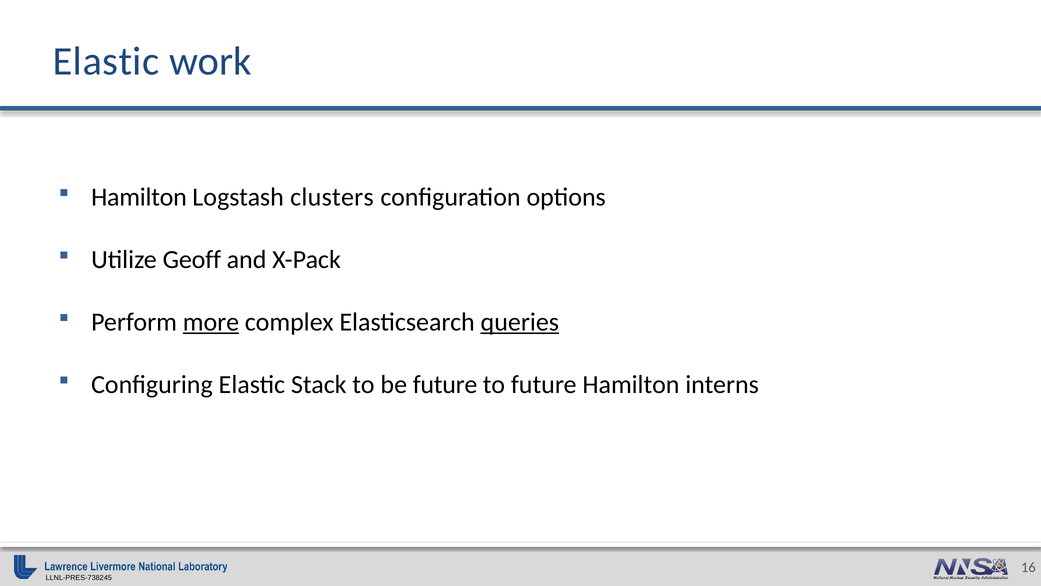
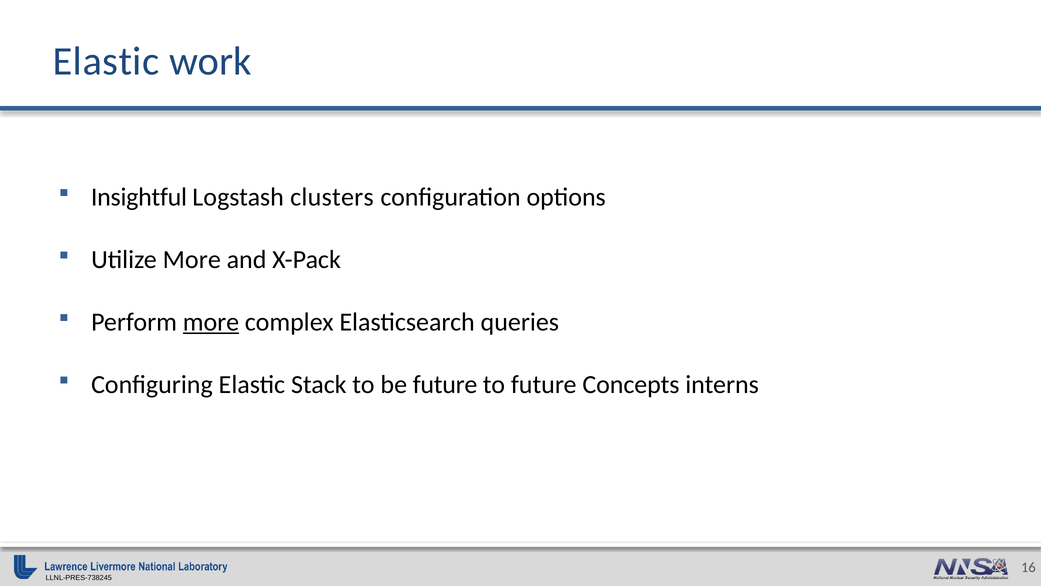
Hamilton: Hamilton -> Insightful (139, 197)
Utilize Geoff: Geoff -> More (192, 260)
queries underline: present -> none (520, 322)
future Hamilton: Hamilton -> Concepts (631, 384)
